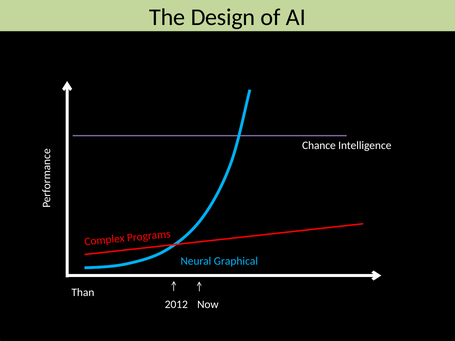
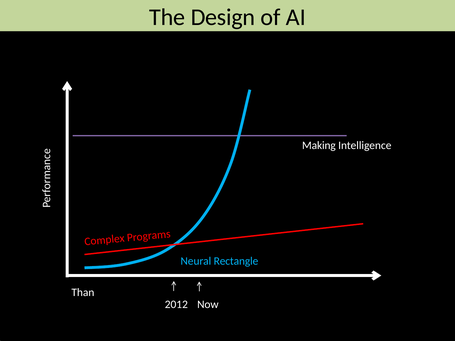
Chance: Chance -> Making (319, 146)
Graphical: Graphical -> Rectangle (236, 261)
